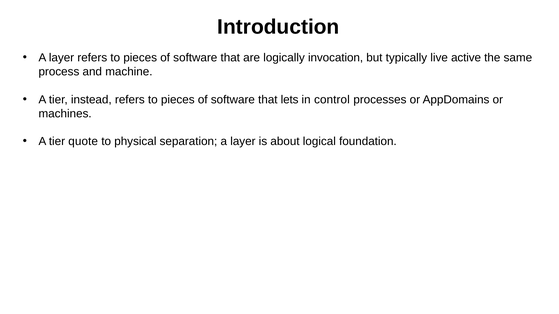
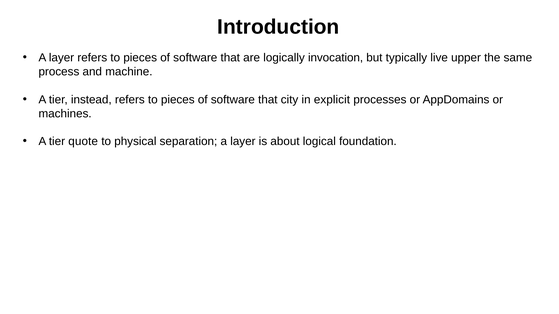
active: active -> upper (466, 58)
lets: lets -> city (290, 100)
control: control -> explicit (332, 100)
